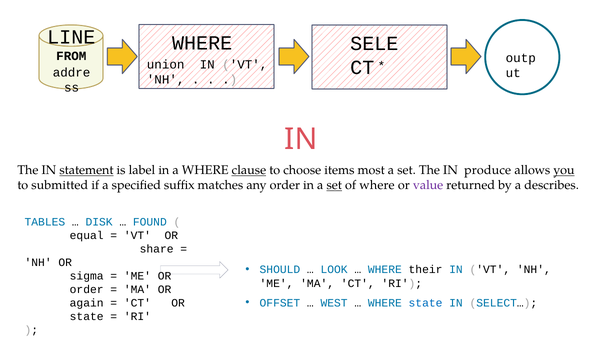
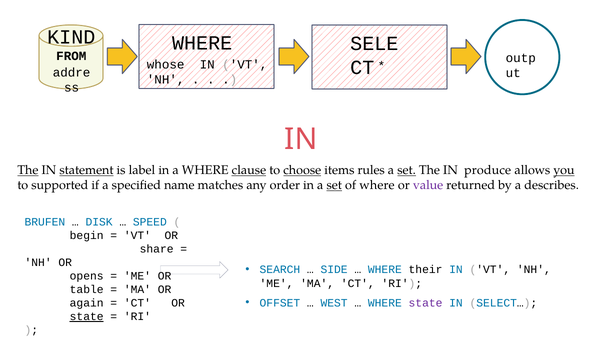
LINE: LINE -> KIND (71, 37)
union: union -> whose (166, 64)
The underline: none -> present (28, 170)
choose underline: none -> present (302, 170)
most: most -> rules (371, 170)
set underline: none -> present (407, 170)
submitted: submitted -> supported (60, 185)
suffix: suffix -> name (179, 185)
TABLES: TABLES -> BRUFEN (45, 222)
FOUND: FOUND -> SPEED (150, 222)
equal: equal -> begin (87, 235)
SHOULD: SHOULD -> SEARCH (280, 269)
LOOK: LOOK -> SIDE (334, 269)
sigma: sigma -> opens (87, 276)
order: order -> table (87, 289)
state colour: blue -> purple (426, 303)
state underline: none -> present (87, 316)
